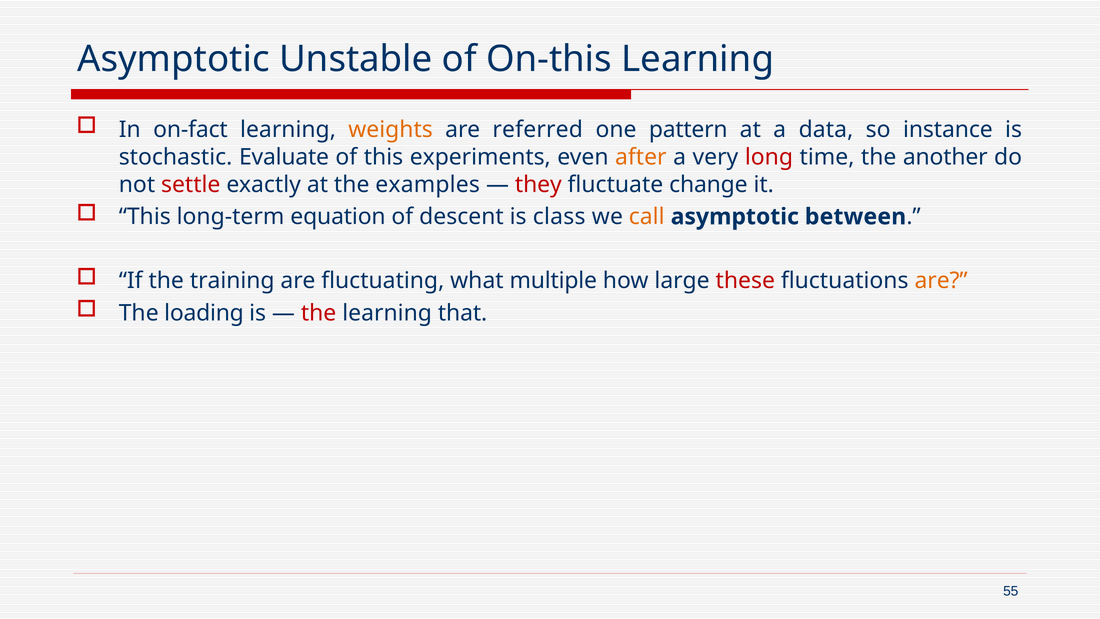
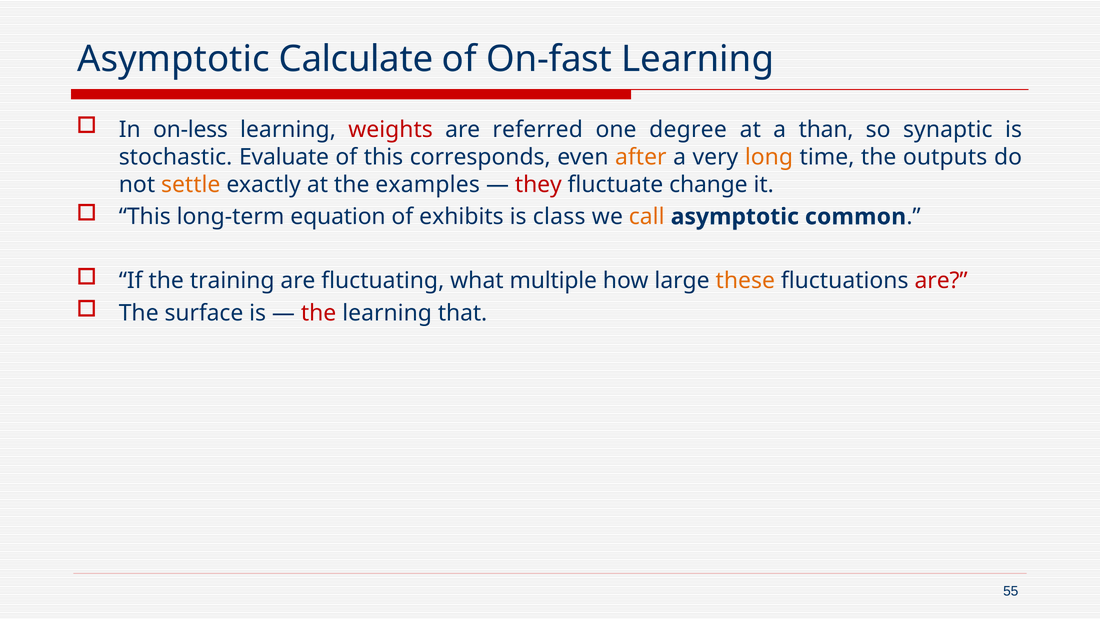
Unstable: Unstable -> Calculate (356, 59)
On-this: On-this -> On-fast (549, 59)
on-fact: on-fact -> on-less (191, 129)
weights colour: orange -> red (391, 129)
pattern: pattern -> degree (688, 129)
data: data -> than (826, 129)
instance: instance -> synaptic (948, 129)
experiments: experiments -> corresponds (480, 157)
long colour: red -> orange (769, 157)
another: another -> outputs (945, 157)
settle colour: red -> orange (191, 185)
descent: descent -> exhibits (461, 217)
between: between -> common (856, 217)
these colour: red -> orange (745, 281)
are colour: orange -> red (941, 281)
loading: loading -> surface (204, 313)
